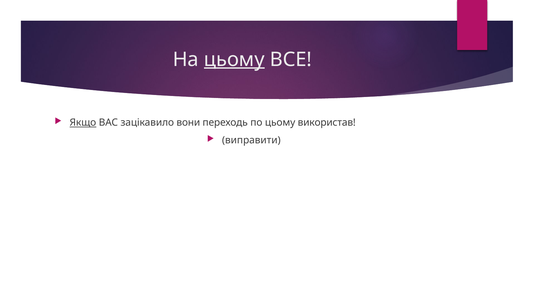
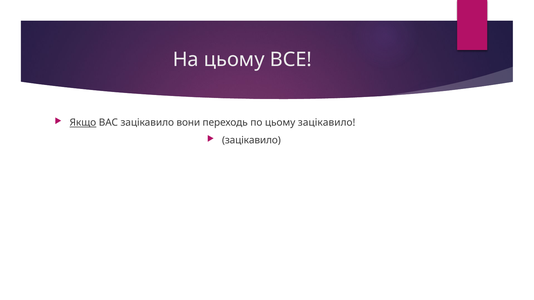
цьому underline: present -> none (234, 60)
цьому використав: використав -> зацікавило (327, 123)
виправити: виправити -> зацікавило (251, 140)
